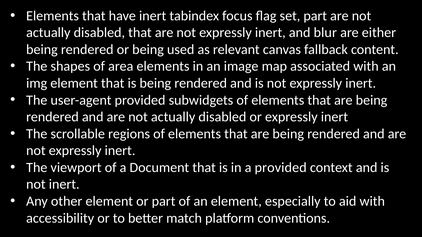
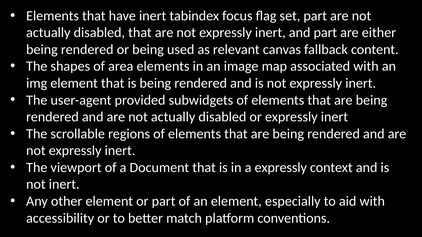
and blur: blur -> part (325, 33)
a provided: provided -> expressly (281, 168)
